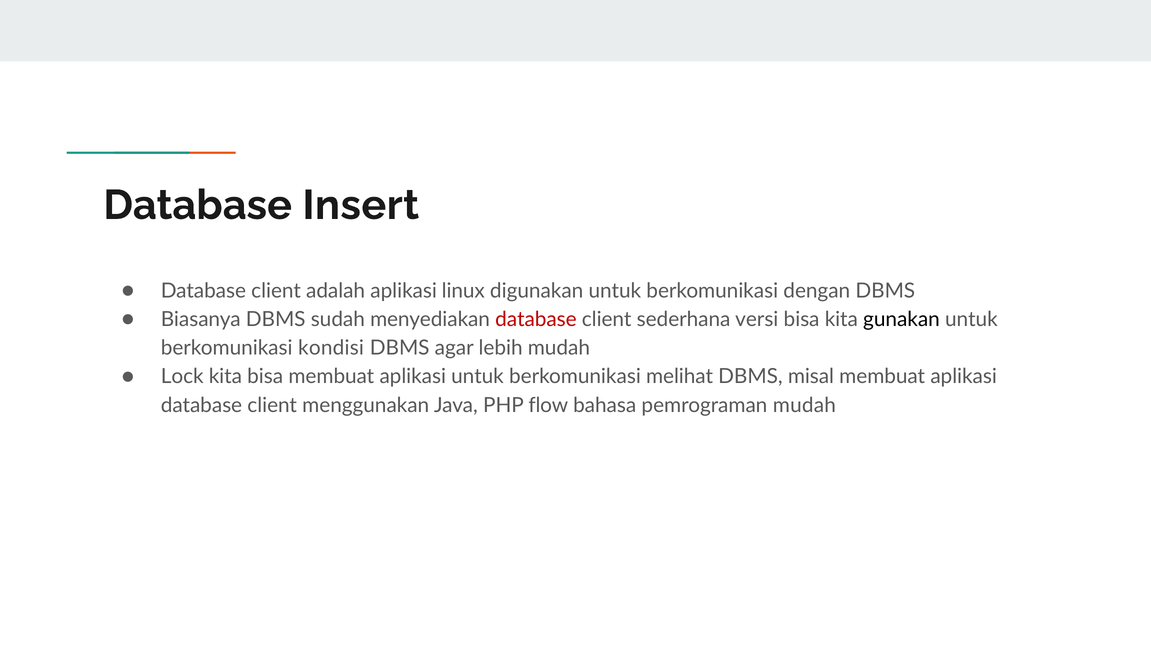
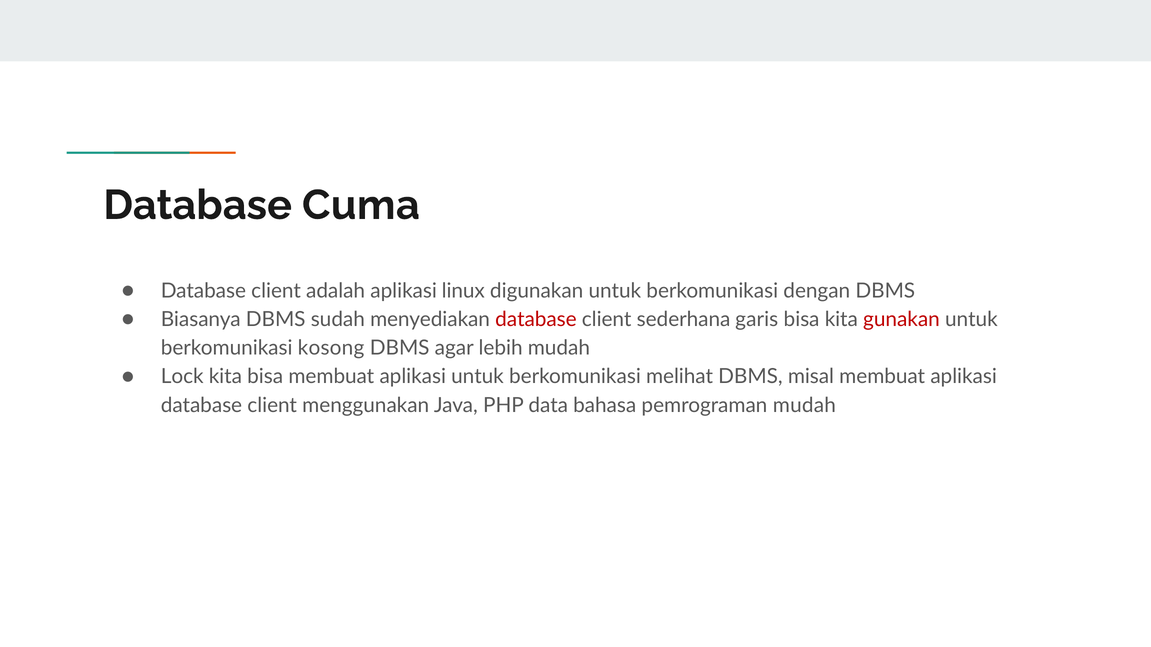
Insert: Insert -> Cuma (361, 205)
versi: versi -> garis (757, 320)
gunakan colour: black -> red (901, 320)
kondisi: kondisi -> kosong (331, 348)
flow: flow -> data (548, 406)
